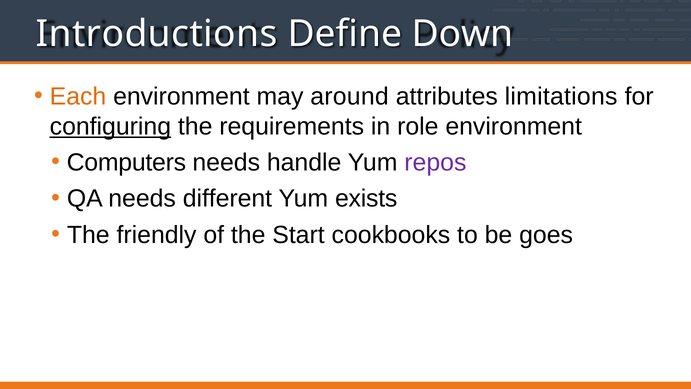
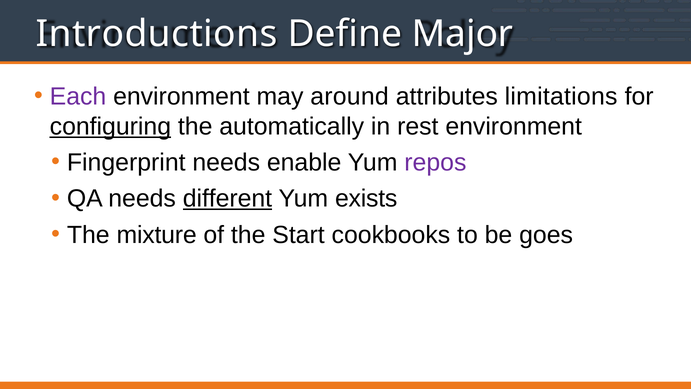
Down: Down -> Major (463, 34)
Each colour: orange -> purple (78, 97)
requirements: requirements -> automatically (292, 126)
role: role -> rest (418, 126)
Computers: Computers -> Fingerprint (126, 162)
handle: handle -> enable (304, 162)
different underline: none -> present (227, 199)
friendly: friendly -> mixture (157, 235)
